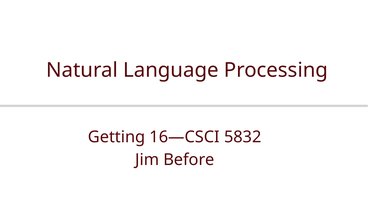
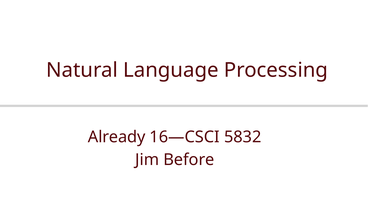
Getting: Getting -> Already (117, 137)
